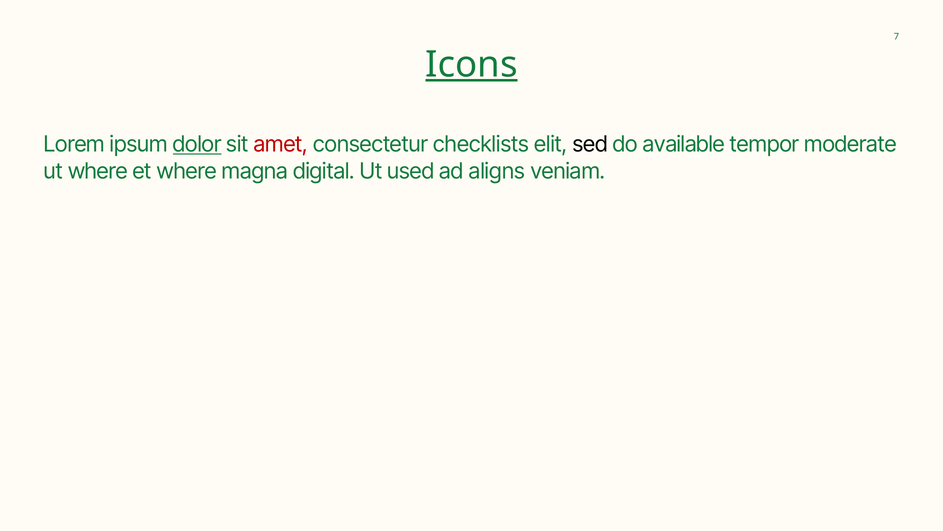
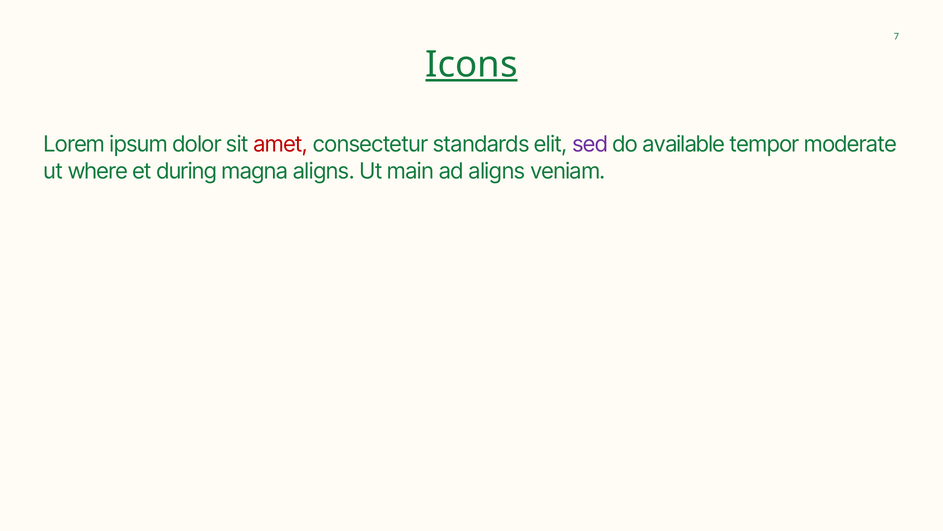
dolor underline: present -> none (197, 144)
checklists: checklists -> standards (481, 144)
sed colour: black -> purple (590, 144)
et where: where -> during (187, 171)
magna digital: digital -> aligns (324, 171)
used: used -> main (411, 171)
